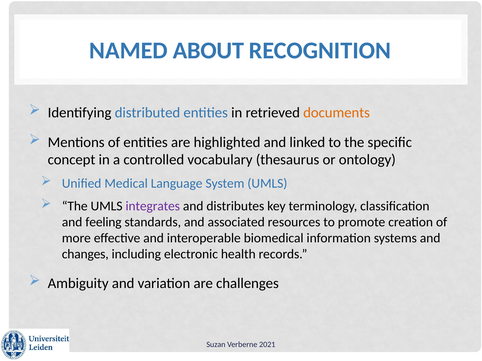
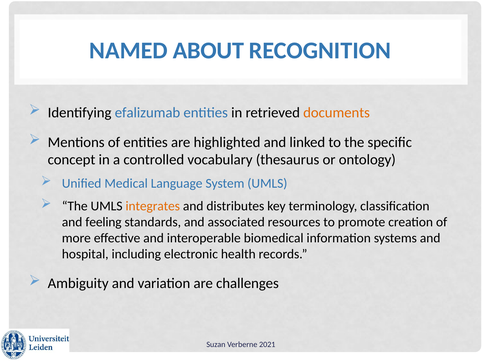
distributed: distributed -> efalizumab (147, 113)
integrates colour: purple -> orange (153, 206)
changes: changes -> hospital (85, 255)
